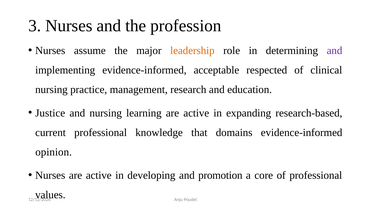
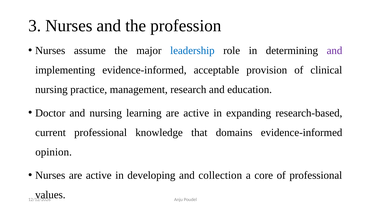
leadership colour: orange -> blue (192, 50)
respected: respected -> provision (267, 70)
Justice: Justice -> Doctor (50, 113)
promotion: promotion -> collection (220, 175)
